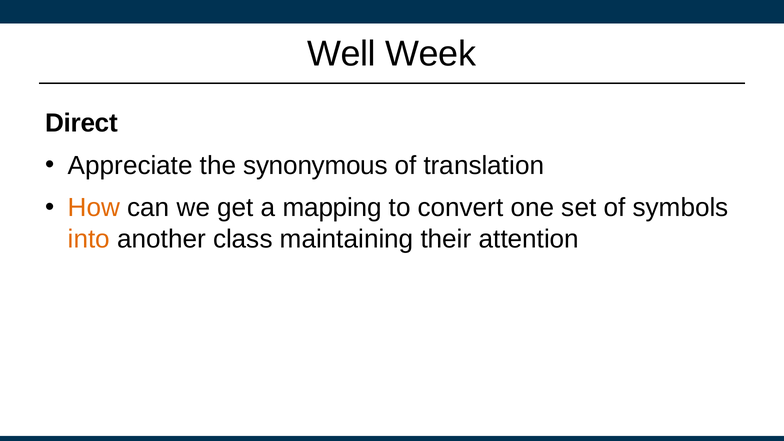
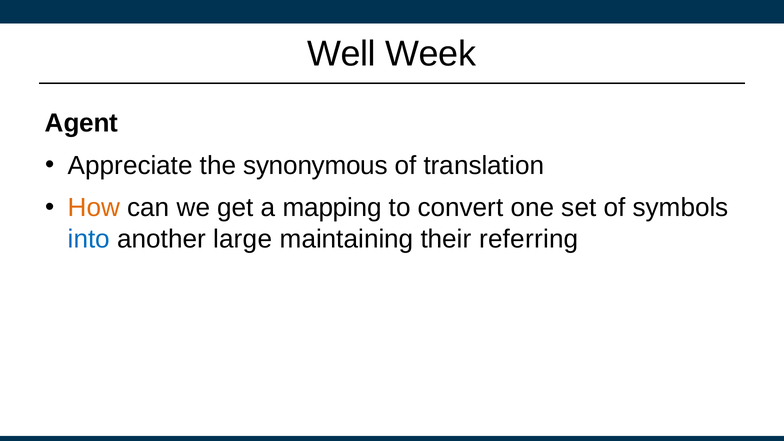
Direct: Direct -> Agent (81, 123)
into colour: orange -> blue (89, 239)
class: class -> large (243, 239)
attention: attention -> referring (529, 239)
